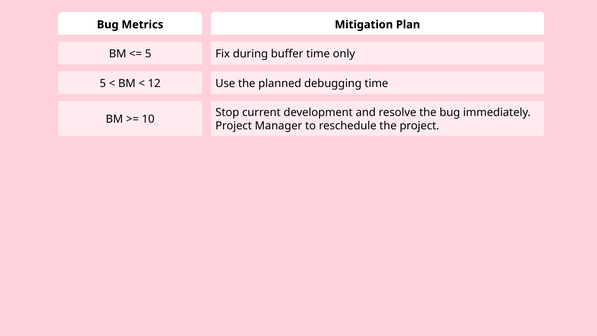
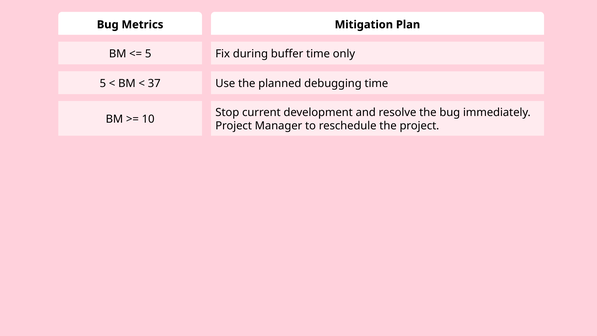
12: 12 -> 37 (154, 83)
